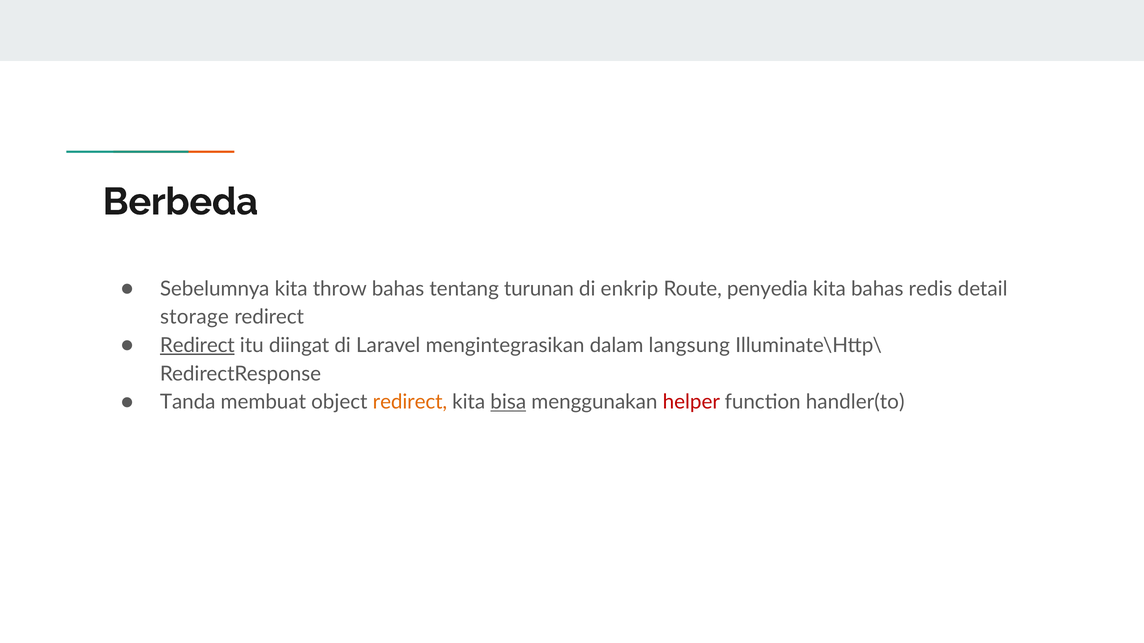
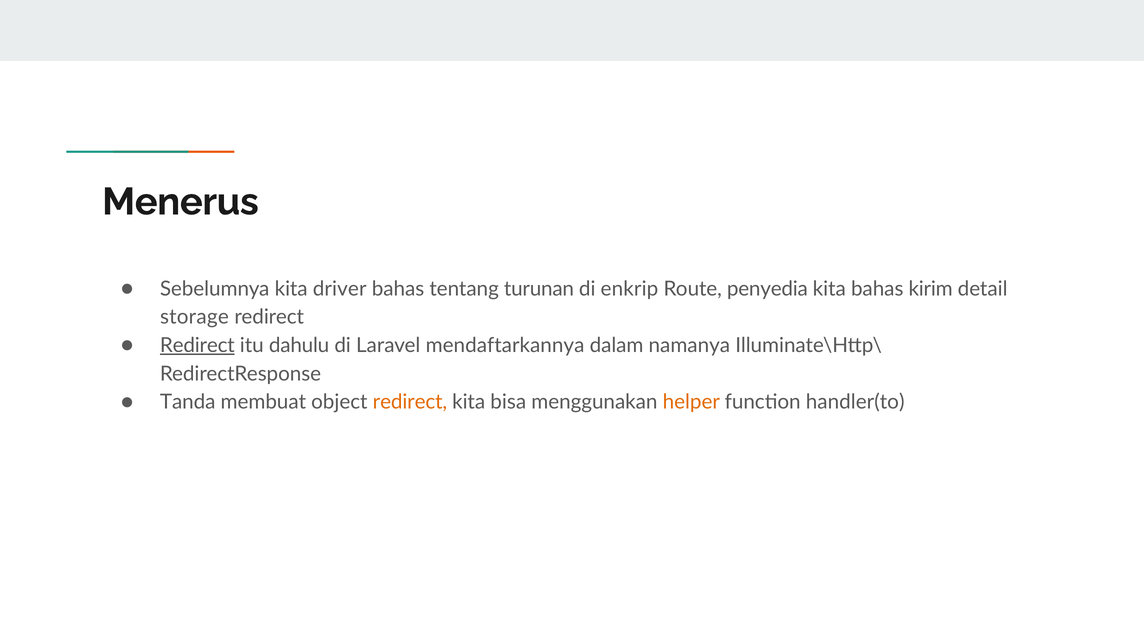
Berbeda: Berbeda -> Menerus (180, 202)
throw: throw -> driver (340, 289)
redis: redis -> kirim (931, 289)
diingat: diingat -> dahulu (299, 346)
mengintegrasikan: mengintegrasikan -> mendaftarkannya (505, 346)
langsung: langsung -> namanya (689, 346)
bisa underline: present -> none (508, 402)
helper colour: red -> orange (691, 402)
